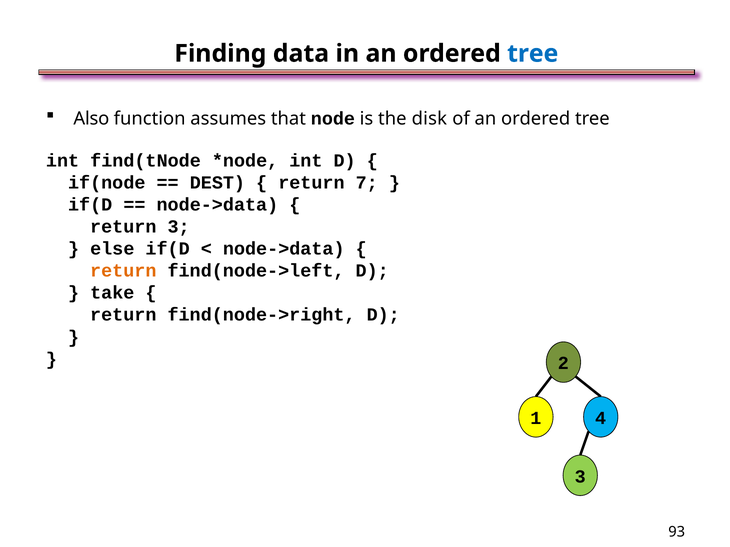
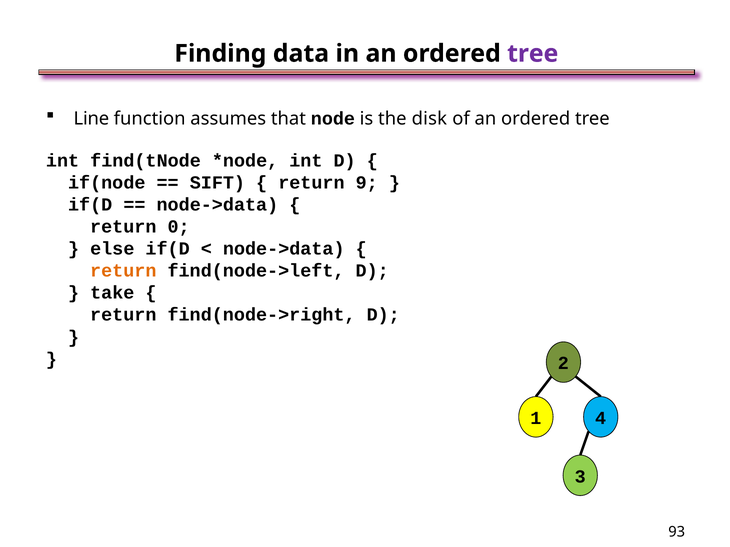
tree colour: blue -> purple (533, 54)
Also: Also -> Line (91, 119)
DEST: DEST -> SIFT (217, 183)
7: 7 -> 9 (367, 183)
return 3: 3 -> 0 (179, 227)
